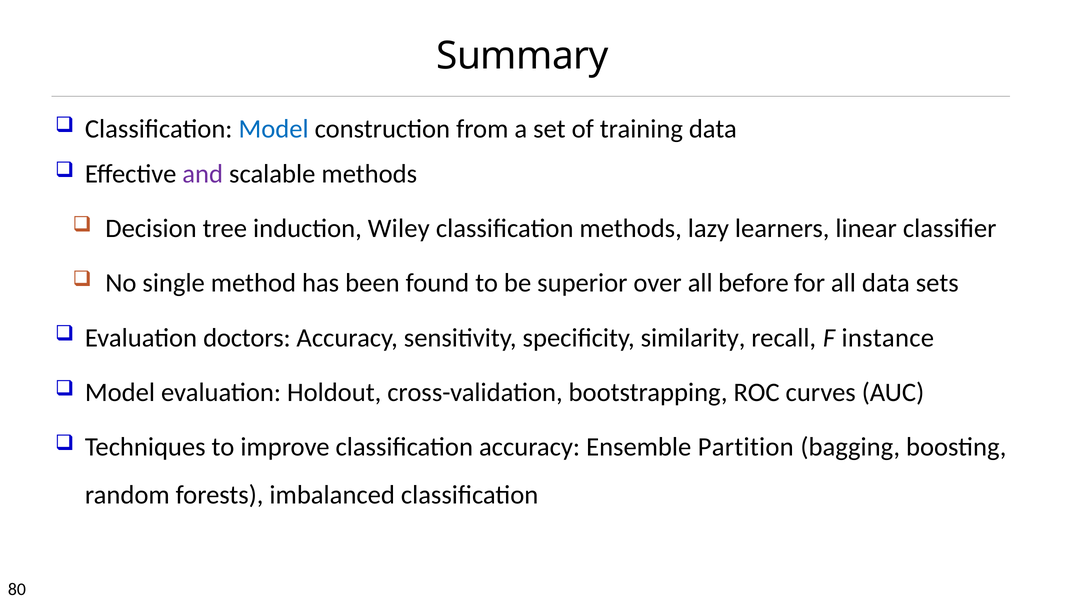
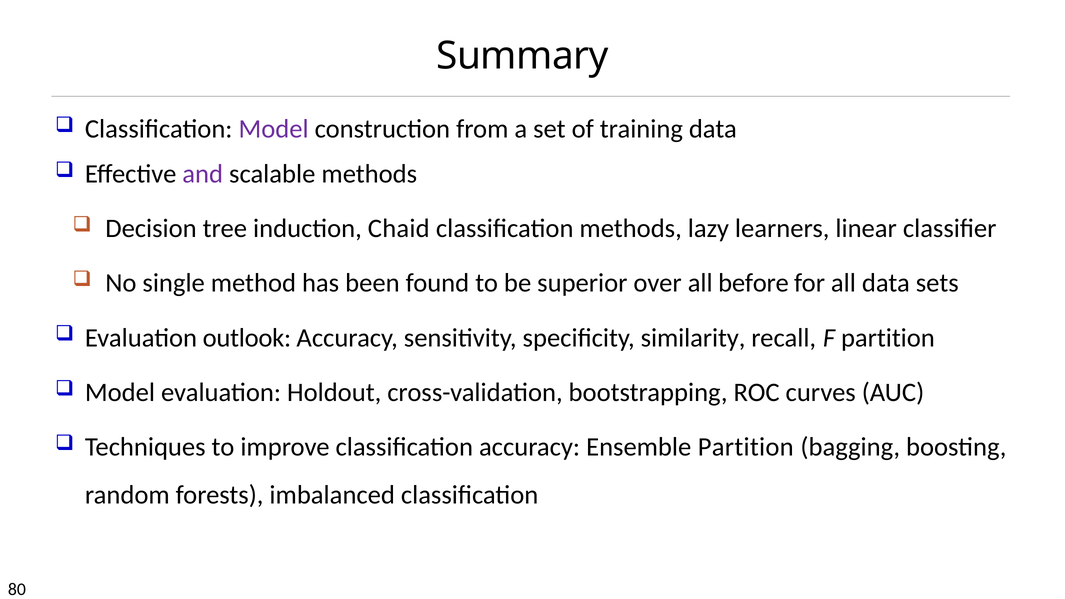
Model colour: blue -> purple (274, 129)
Wiley: Wiley -> Chaid (399, 229)
doctors: doctors -> outlook (247, 338)
F instance: instance -> partition (888, 338)
